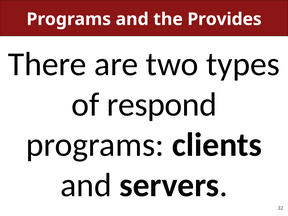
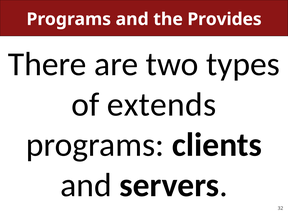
respond: respond -> extends (161, 105)
